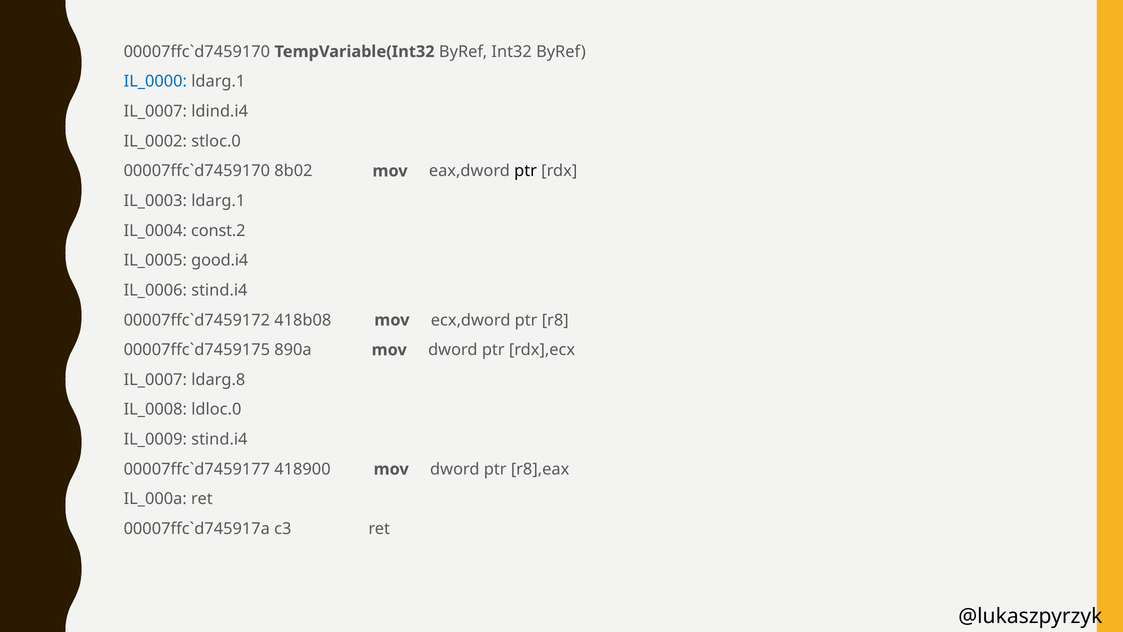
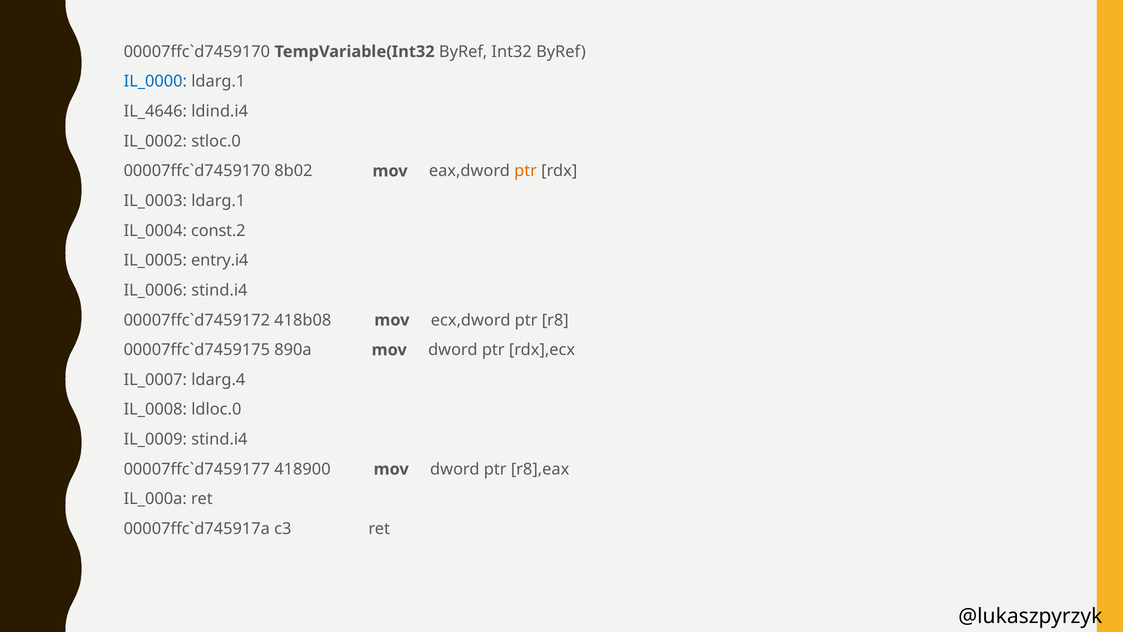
IL_0007: IL_0007 -> IL_4646 (155, 111)
ptr colour: black -> orange (526, 171)
good.i4: good.i4 -> entry.i4 (220, 260)
ldarg.8: ldarg.8 -> ldarg.4 (218, 380)
